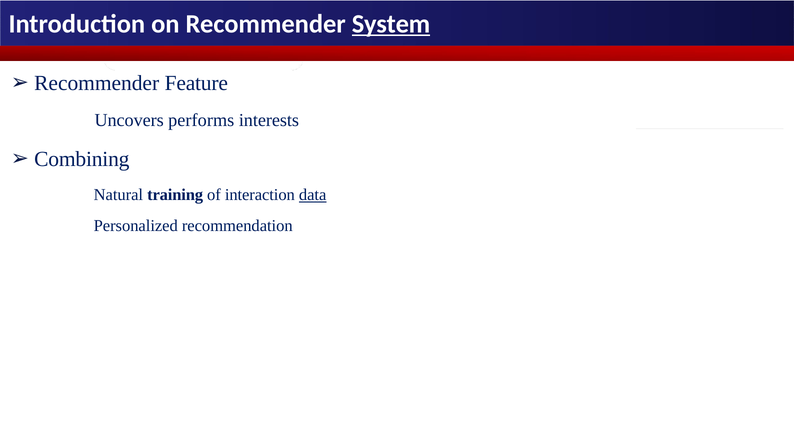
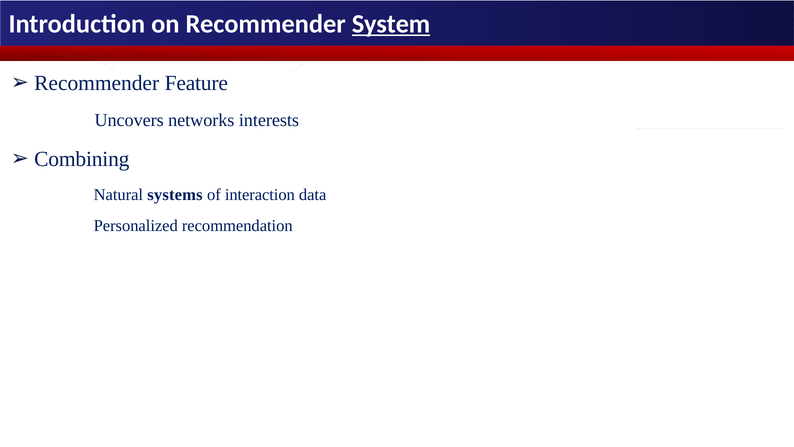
performs: performs -> networks (201, 120)
training: training -> systems (175, 194)
data underline: present -> none (313, 194)
